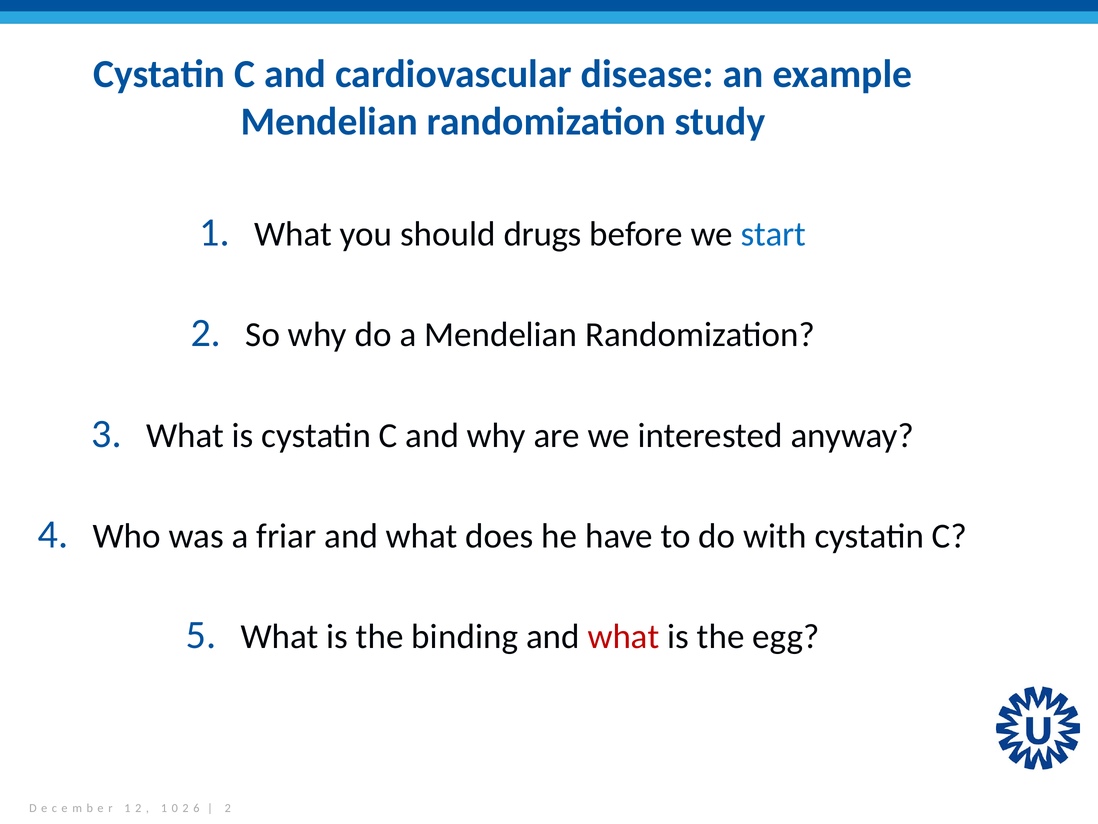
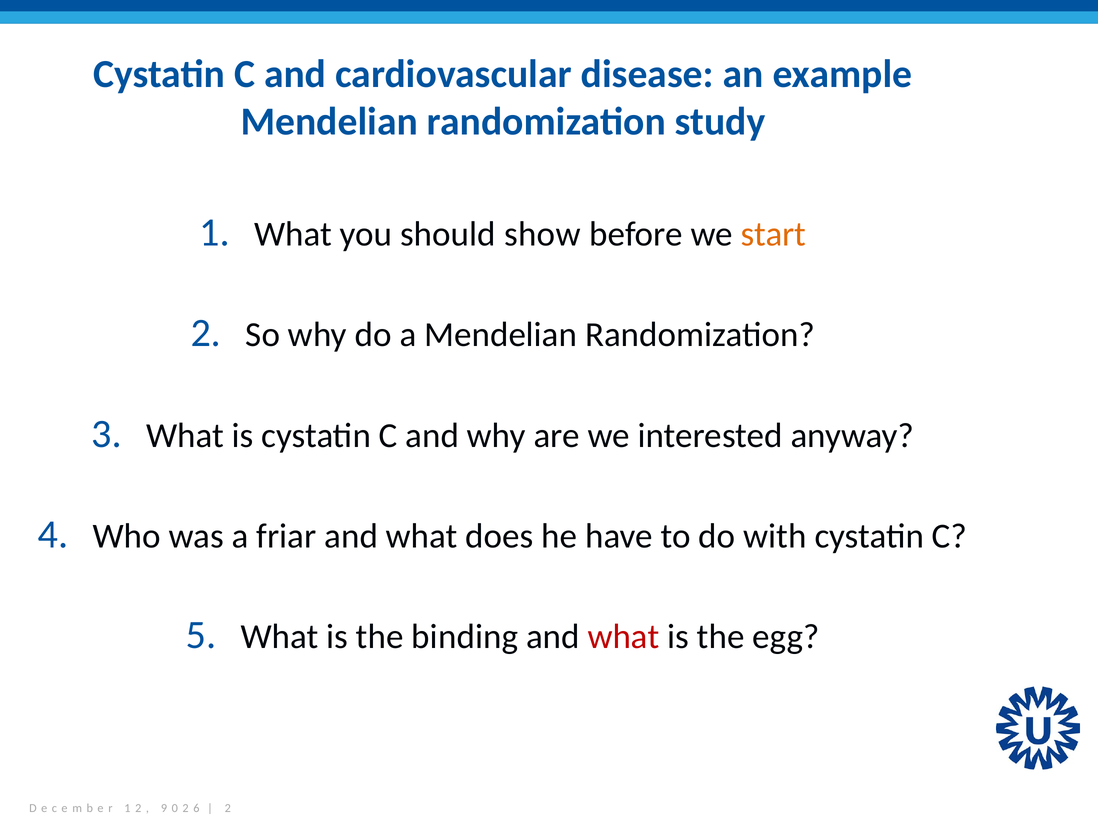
drugs: drugs -> show (542, 234)
start colour: blue -> orange (773, 234)
1: 1 -> 9 (164, 808)
